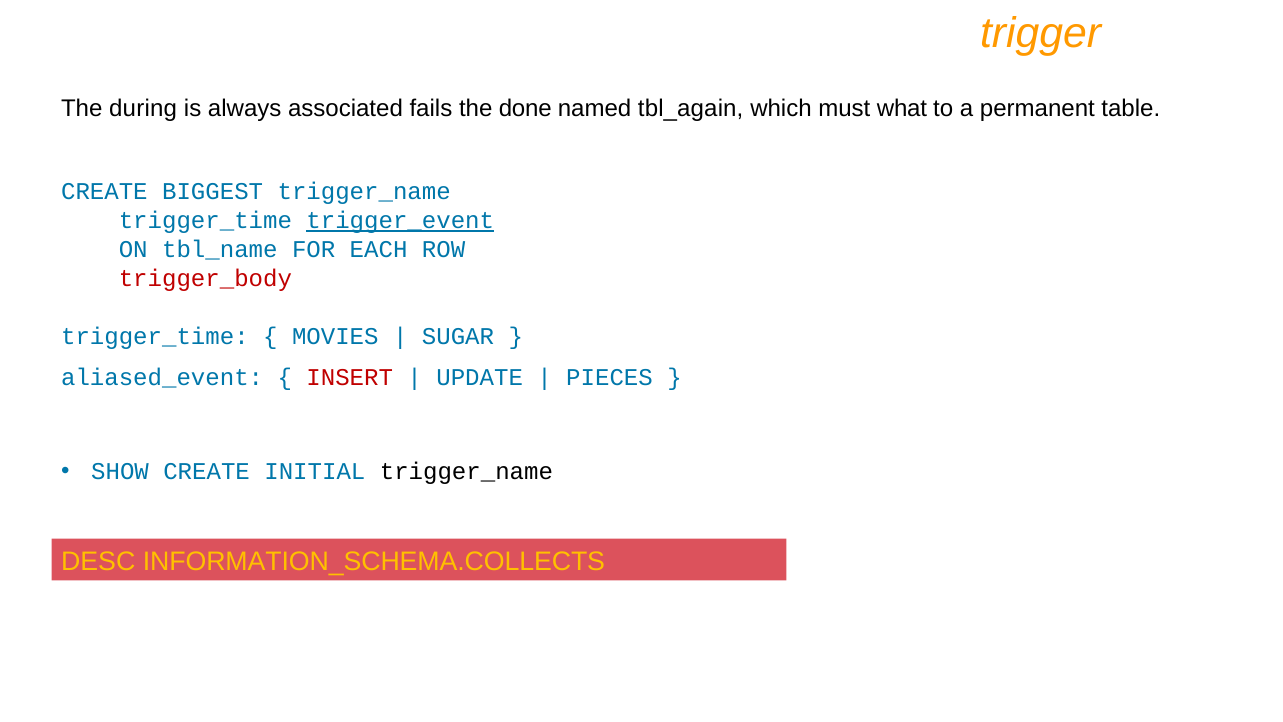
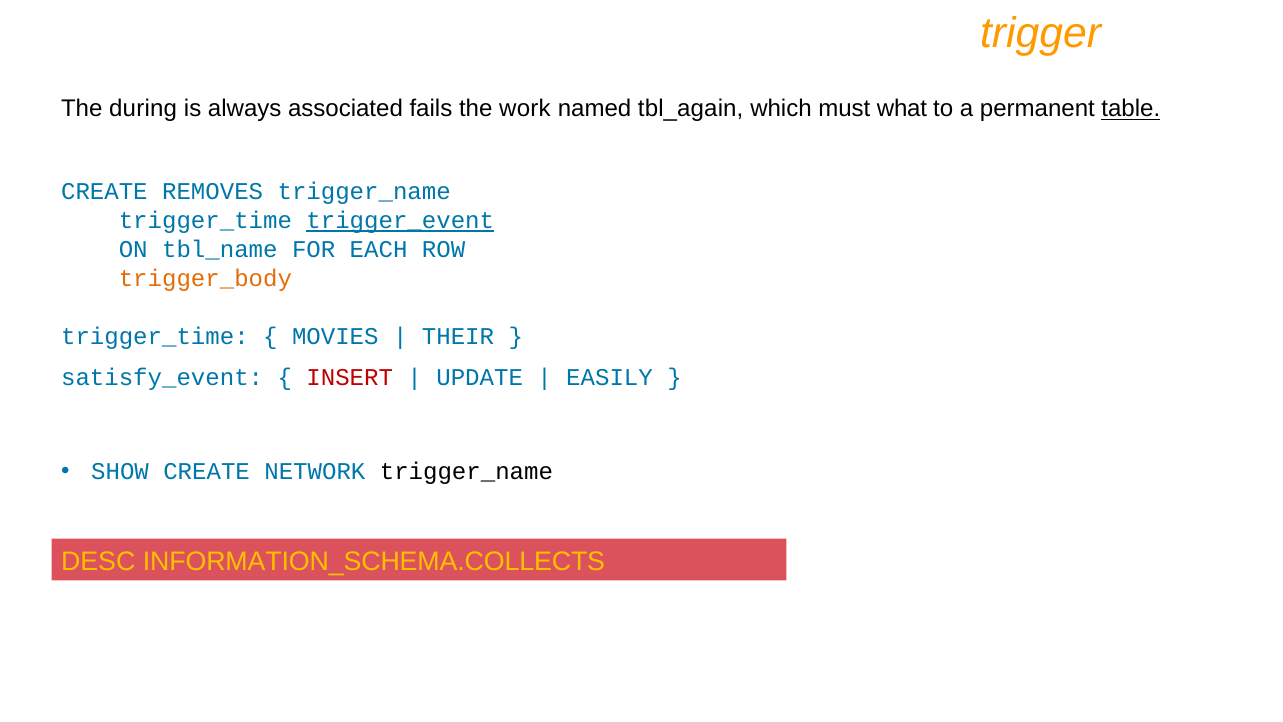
done: done -> work (525, 109)
table underline: none -> present (1131, 109)
BIGGEST: BIGGEST -> REMOVES (213, 192)
trigger_body colour: red -> orange (205, 278)
SUGAR: SUGAR -> THEIR (458, 336)
aliased_event: aliased_event -> satisfy_event (162, 378)
PIECES: PIECES -> EASILY (610, 378)
INITIAL: INITIAL -> NETWORK (315, 472)
